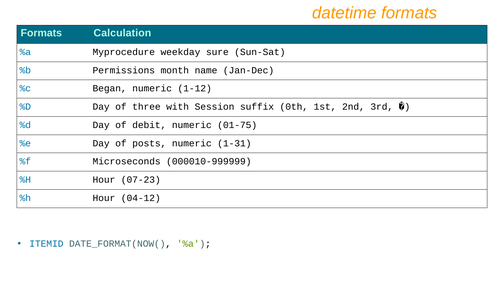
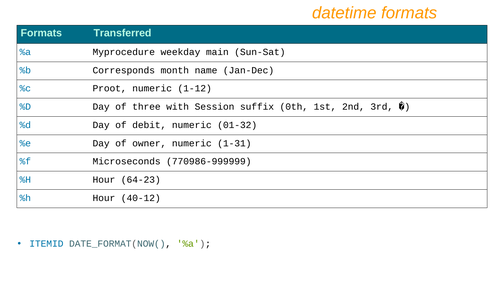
Calculation: Calculation -> Transferred (122, 33)
sure: sure -> main (217, 52)
Permissions: Permissions -> Corresponds (124, 70)
Began: Began -> Proot (110, 89)
01-75: 01-75 -> 01-32 (237, 125)
posts: posts -> owner (149, 143)
000010-999999: 000010-999999 -> 770986-999999 (209, 162)
07-23: 07-23 -> 64-23 (141, 180)
04-12: 04-12 -> 40-12 (141, 198)
